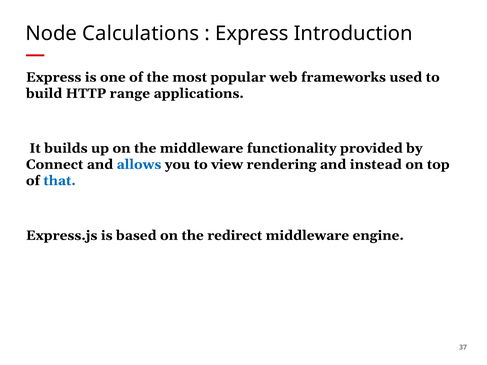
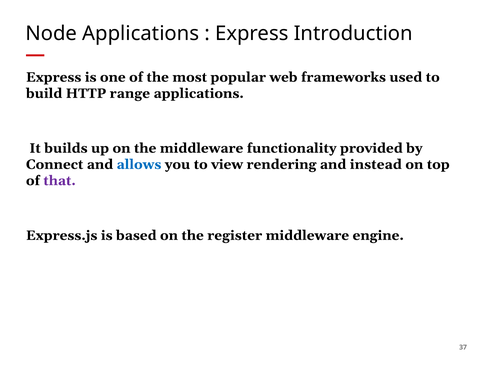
Node Calculations: Calculations -> Applications (141, 34)
that colour: blue -> purple (60, 181)
redirect: redirect -> register (235, 236)
